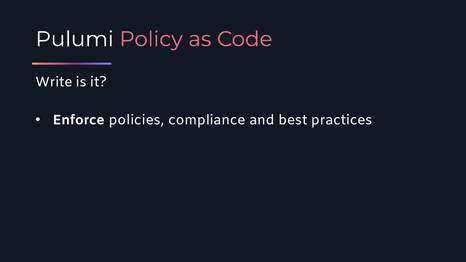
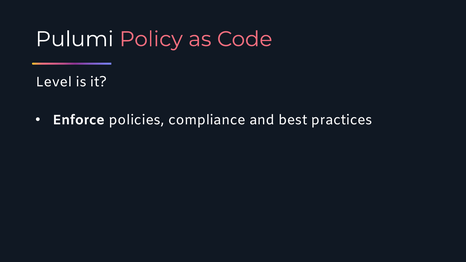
Write: Write -> Level (54, 82)
